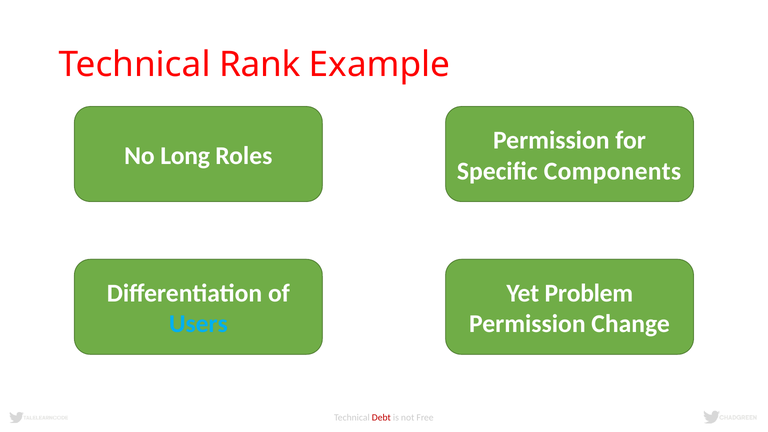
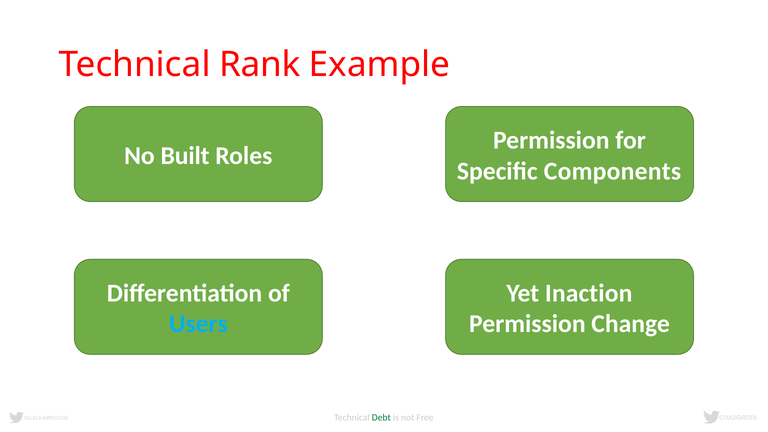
Long: Long -> Built (185, 156)
Problem: Problem -> Inaction (589, 293)
Debt colour: red -> green (381, 417)
